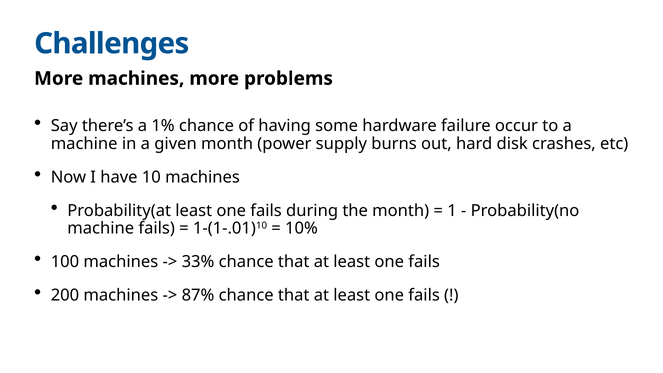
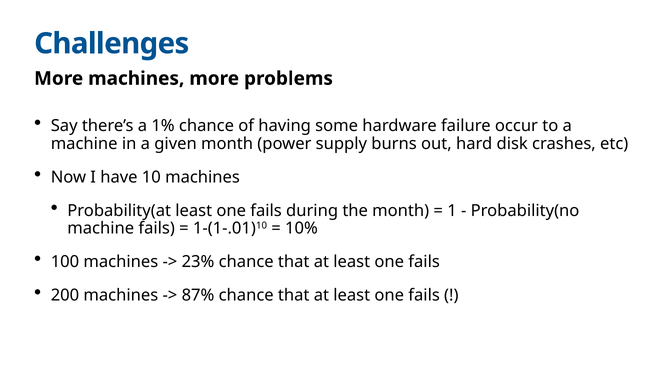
33%: 33% -> 23% (198, 262)
